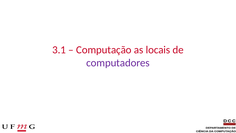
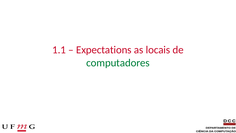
3.1: 3.1 -> 1.1 (59, 50)
Computação: Computação -> Expectations (104, 50)
computadores colour: purple -> green (118, 63)
